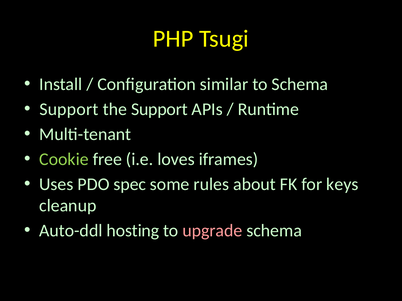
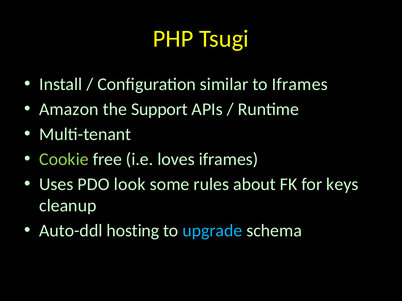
to Schema: Schema -> Iframes (300, 84)
Support: Support -> Amazon (69, 109)
spec: spec -> look (130, 184)
upgrade colour: pink -> light blue (212, 231)
